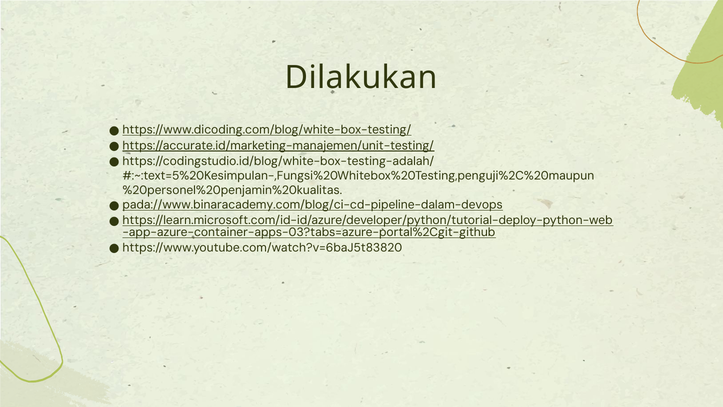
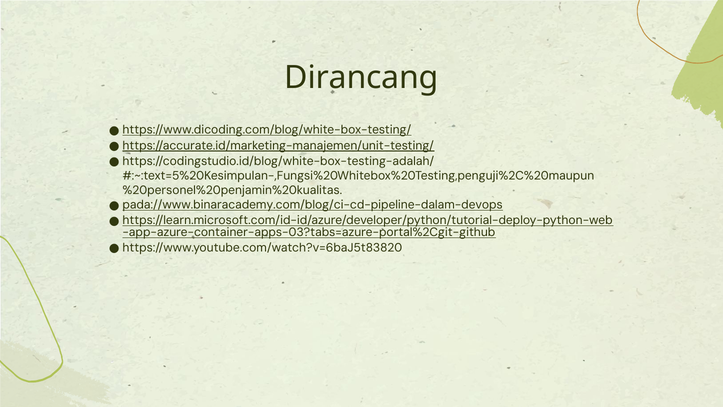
Dilakukan: Dilakukan -> Dirancang (361, 77)
